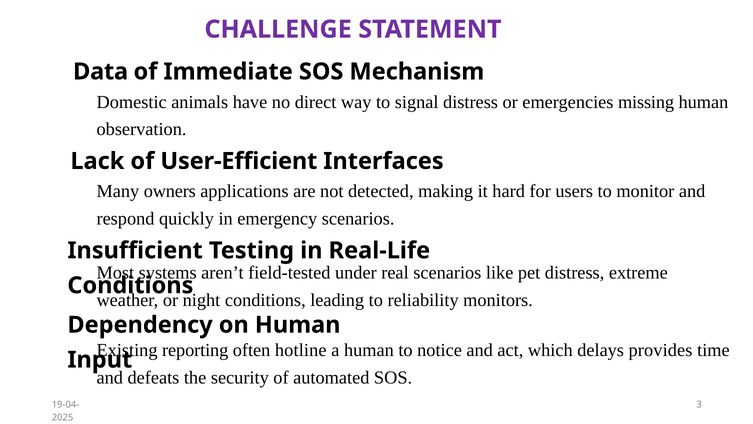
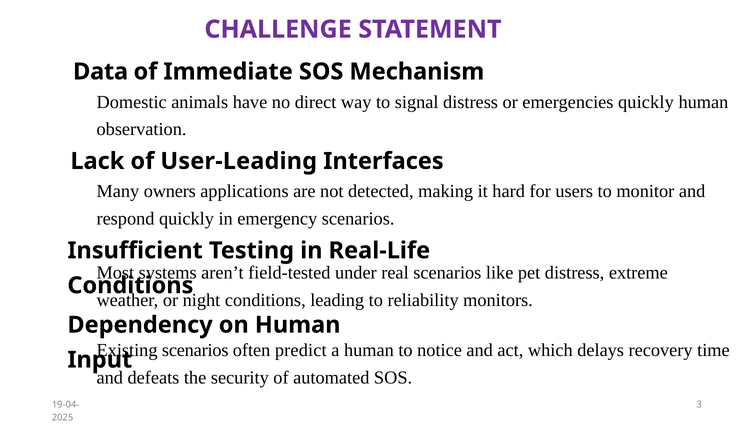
emergencies missing: missing -> quickly (646, 102)
User-Efficient: User-Efficient -> User-Leading (239, 161)
Existing reporting: reporting -> scenarios (195, 350)
hotline: hotline -> predict (301, 350)
provides: provides -> recovery (661, 350)
